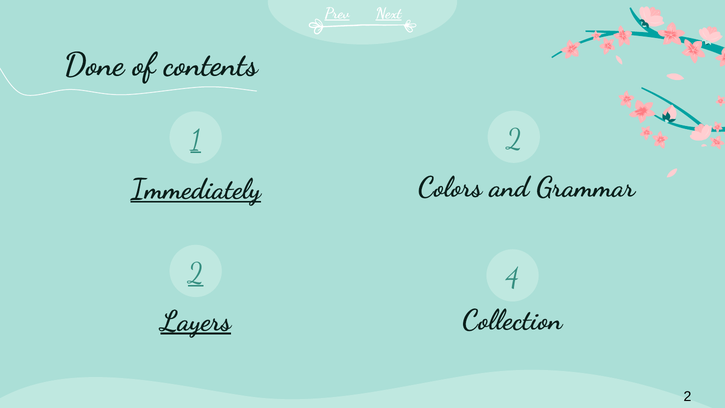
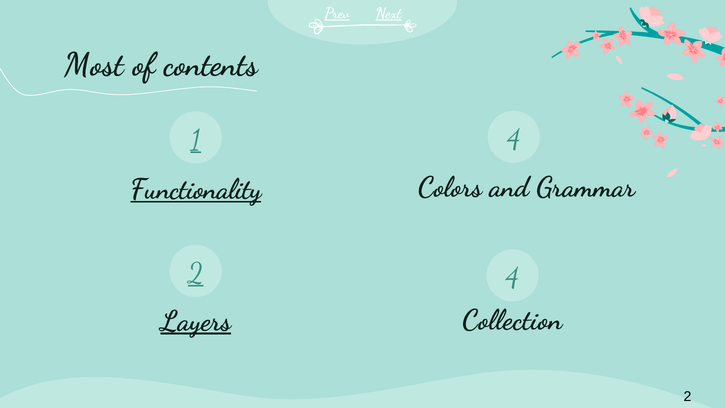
Done: Done -> Most (94, 64)
1 2: 2 -> 4 (514, 139)
Immediately: Immediately -> Functionality (196, 189)
